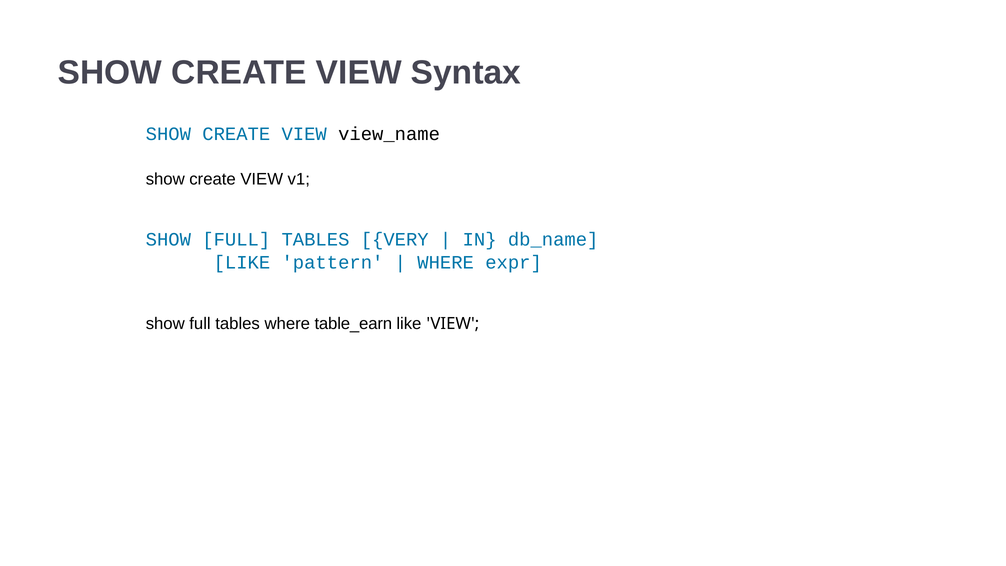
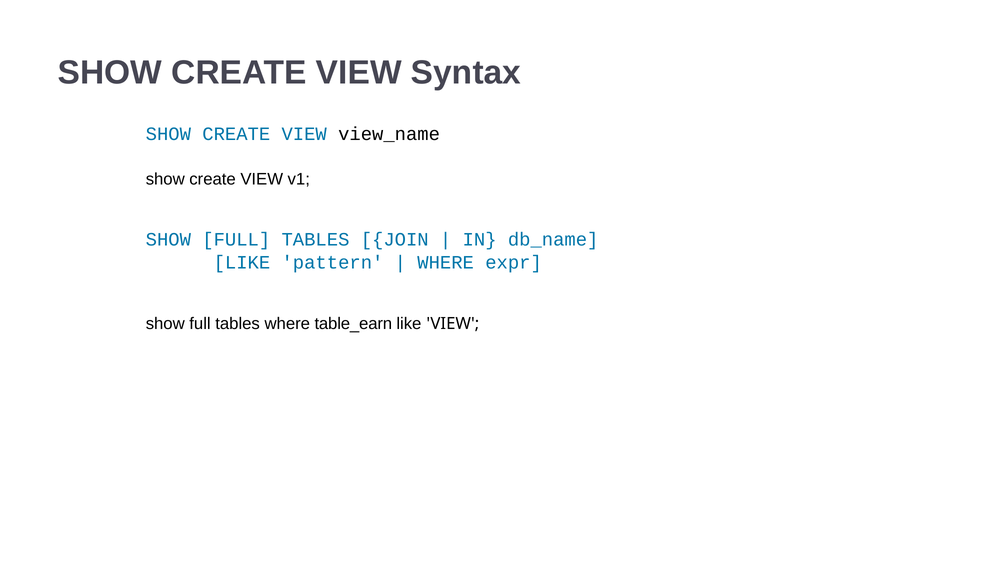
VERY: VERY -> JOIN (395, 240)
